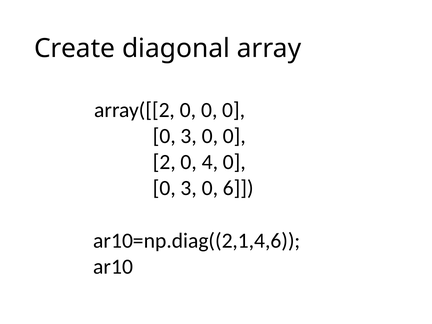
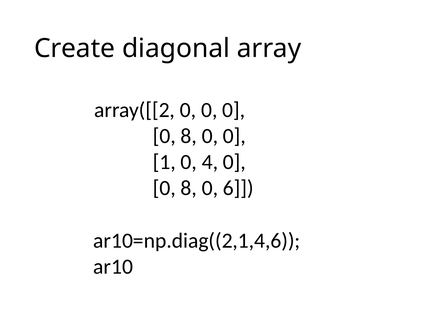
3: 3 -> 8 (189, 136)
2: 2 -> 1 (164, 162)
3: 3 -> 8 (189, 188)
